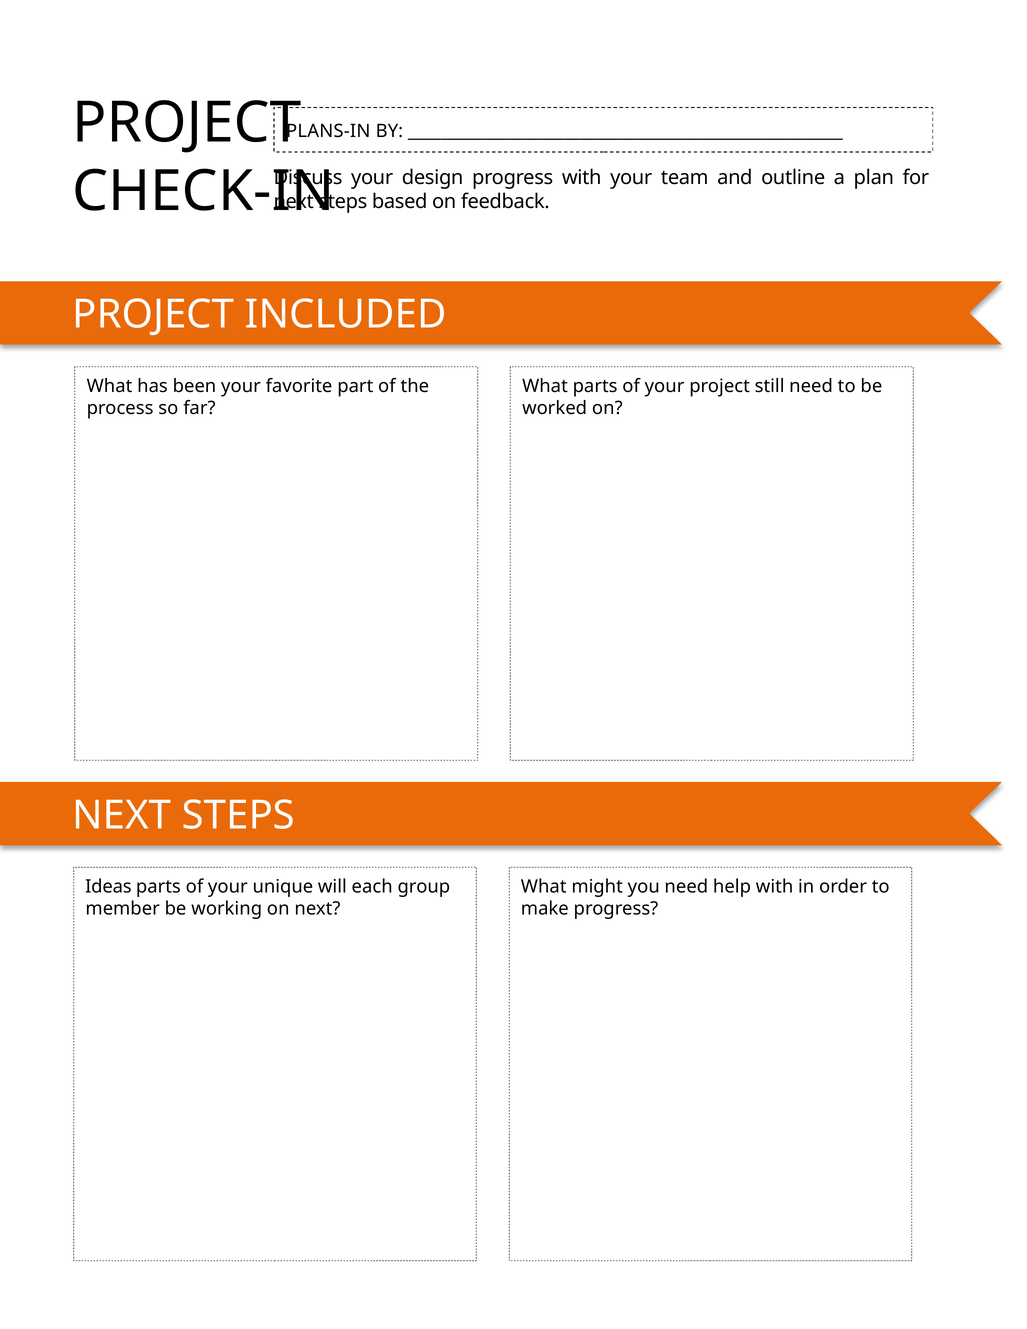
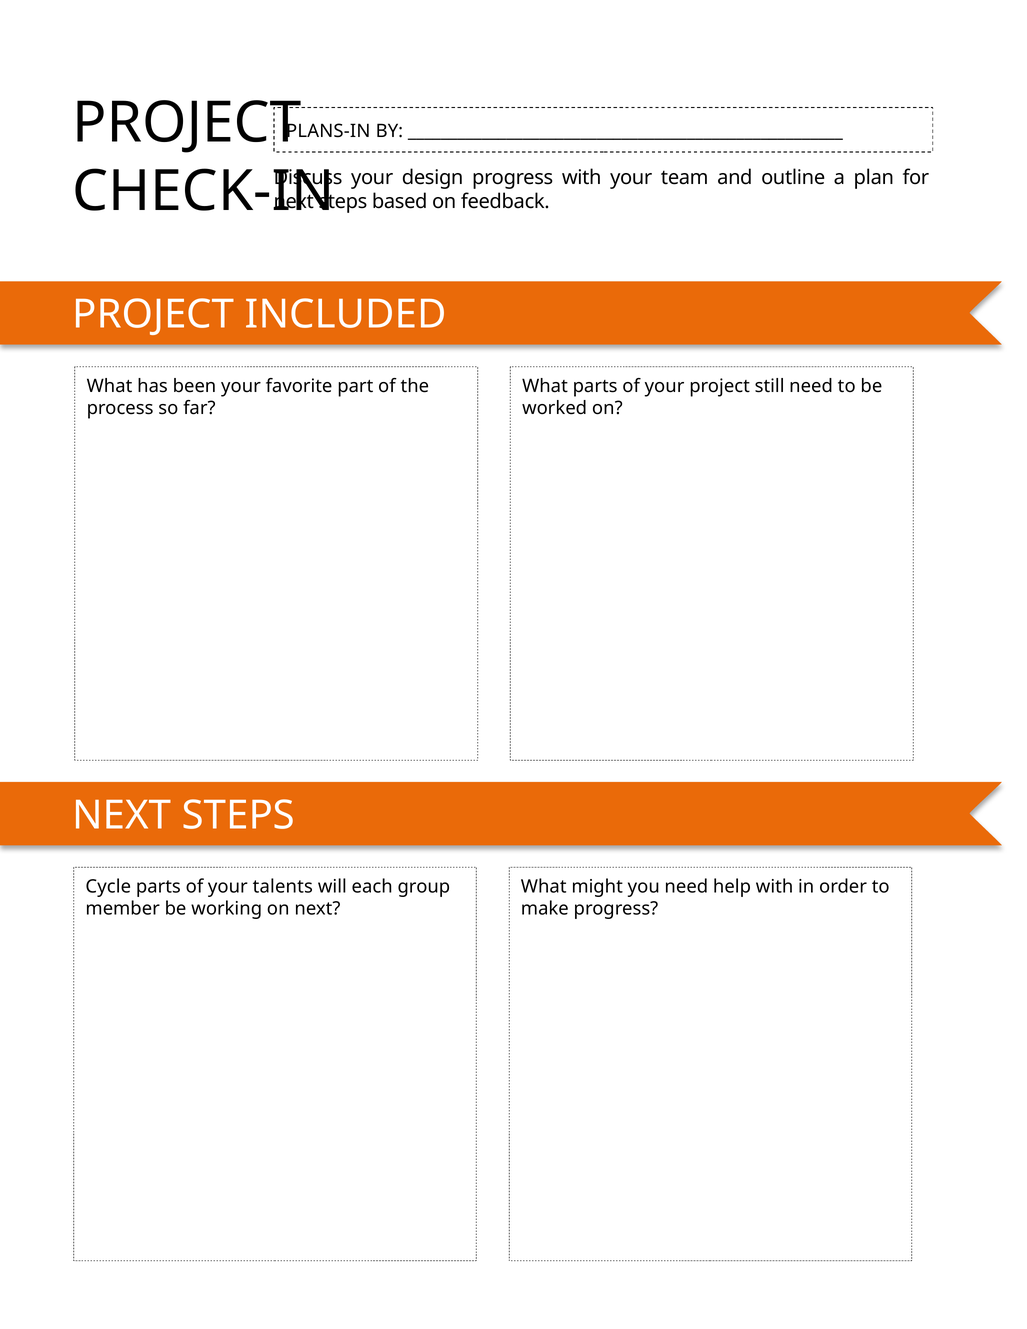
Ideas: Ideas -> Cycle (108, 887)
unique: unique -> talents (283, 887)
